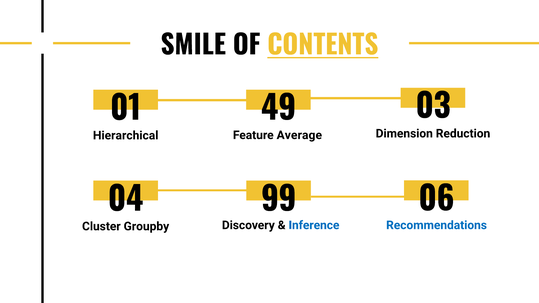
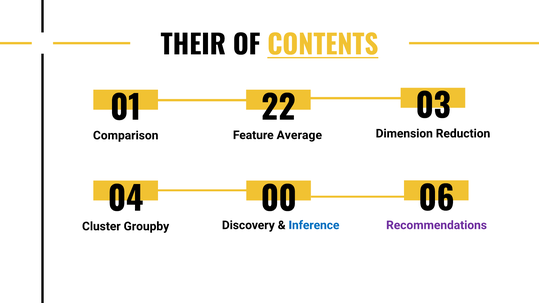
SMILE: SMILE -> THEIR (193, 46)
49: 49 -> 22 (278, 109)
Hierarchical: Hierarchical -> Comparison (126, 136)
99: 99 -> 00 (279, 200)
Recommendations colour: blue -> purple (437, 225)
